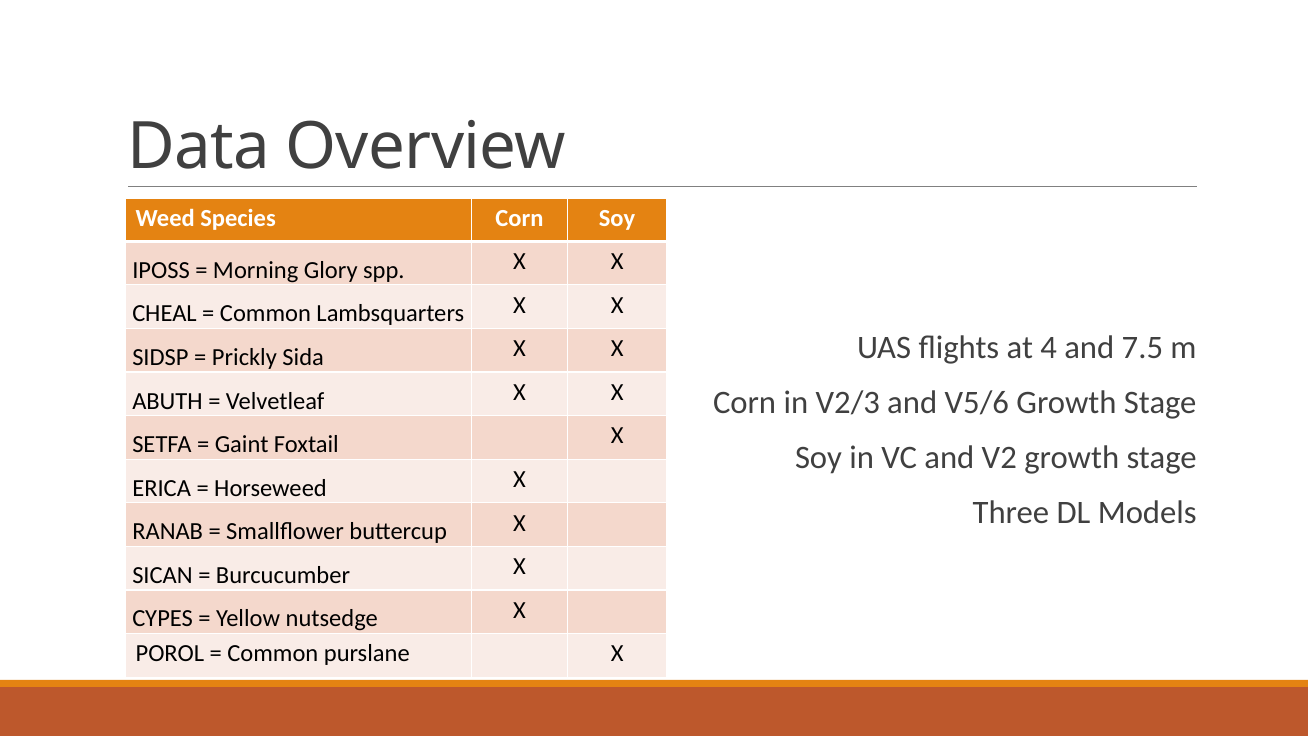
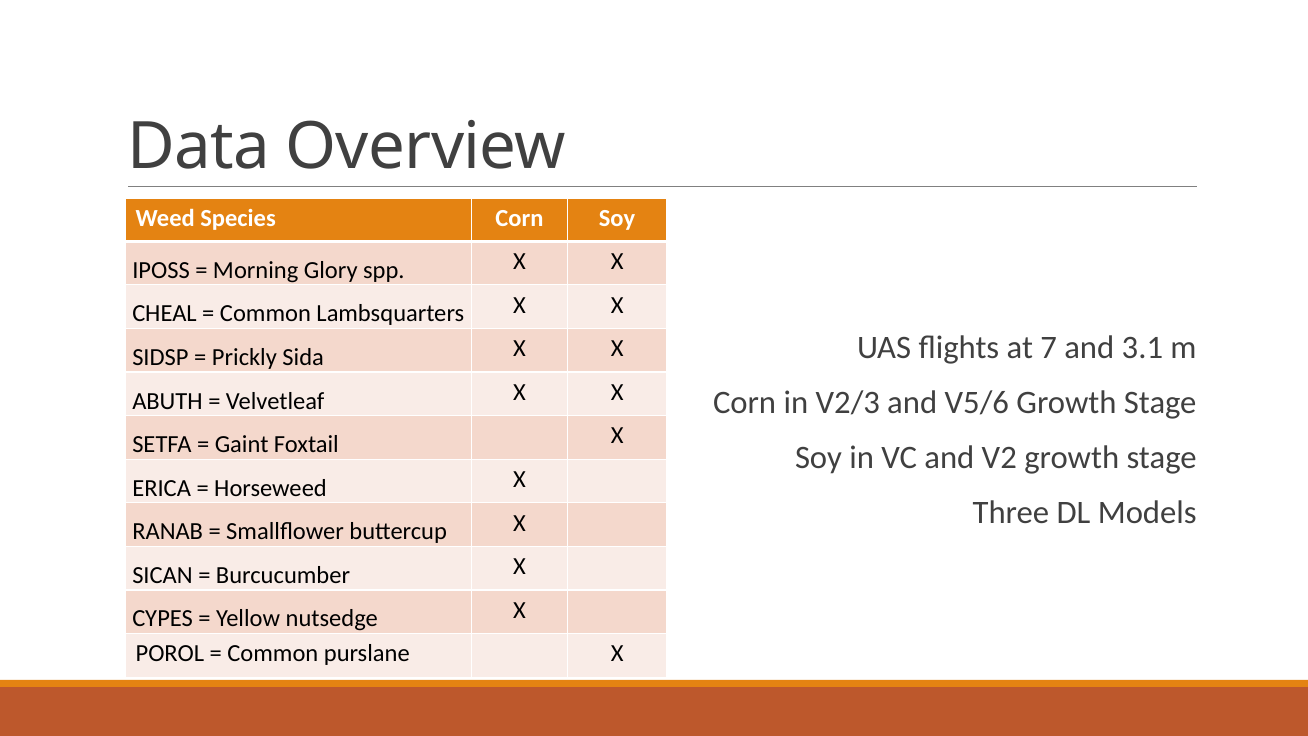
4: 4 -> 7 (1049, 347)
7.5: 7.5 -> 3.1 (1142, 347)
